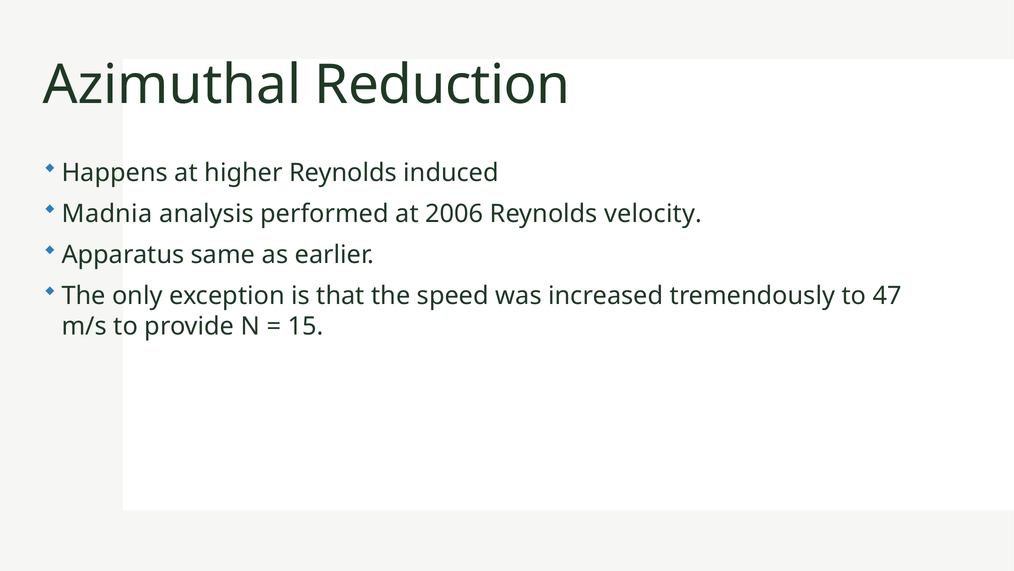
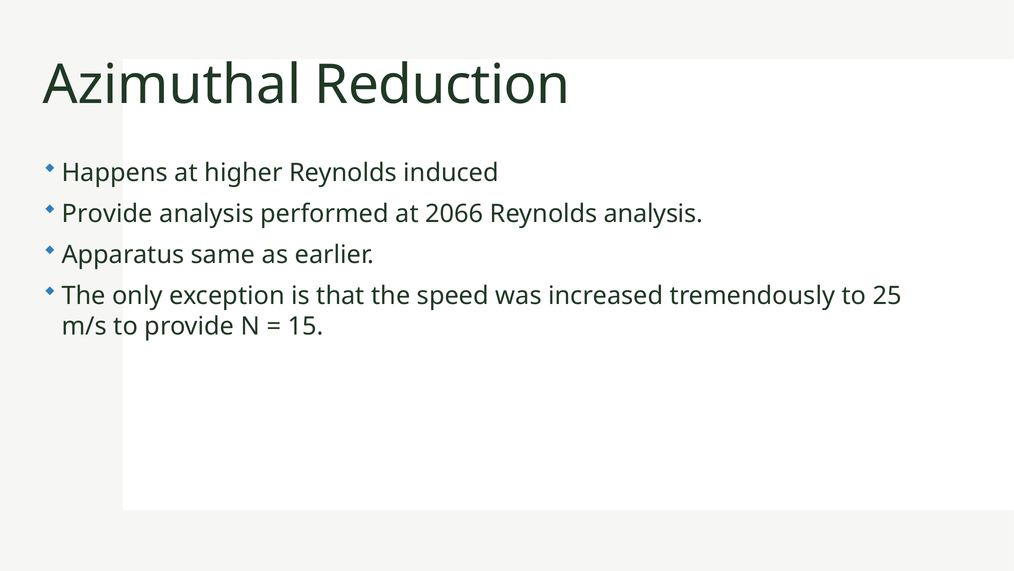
Madnia: Madnia -> Provide (107, 214)
2006: 2006 -> 2066 (454, 214)
Reynolds velocity: velocity -> analysis (653, 214)
47: 47 -> 25 (887, 296)
